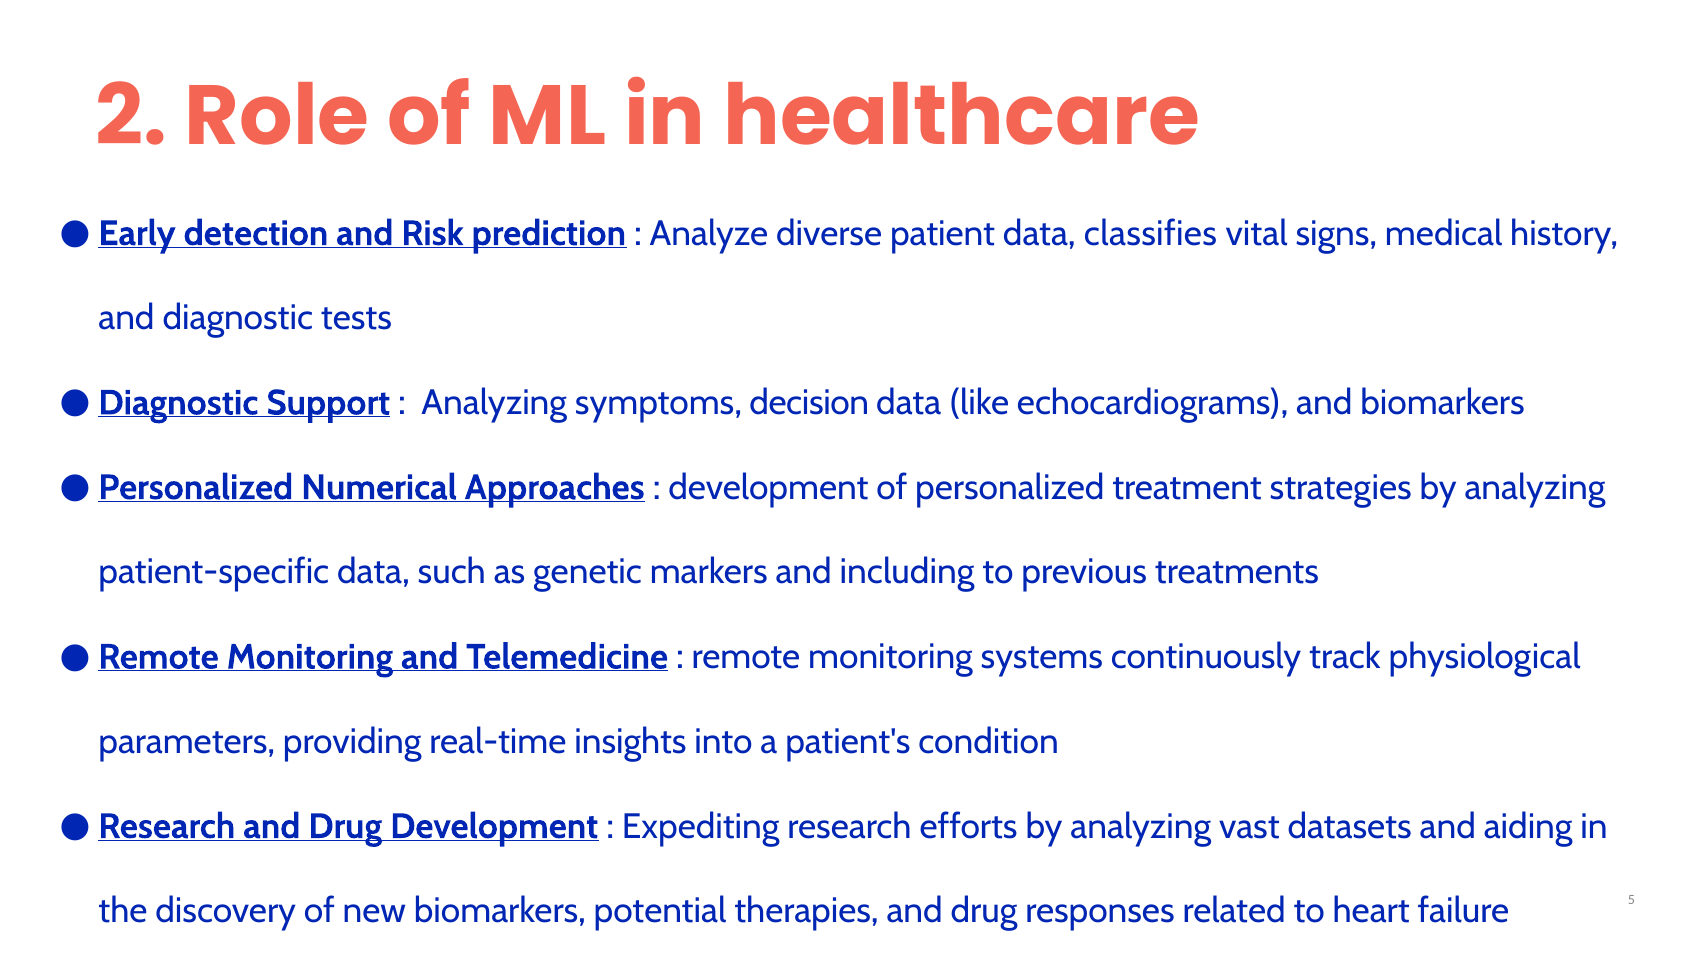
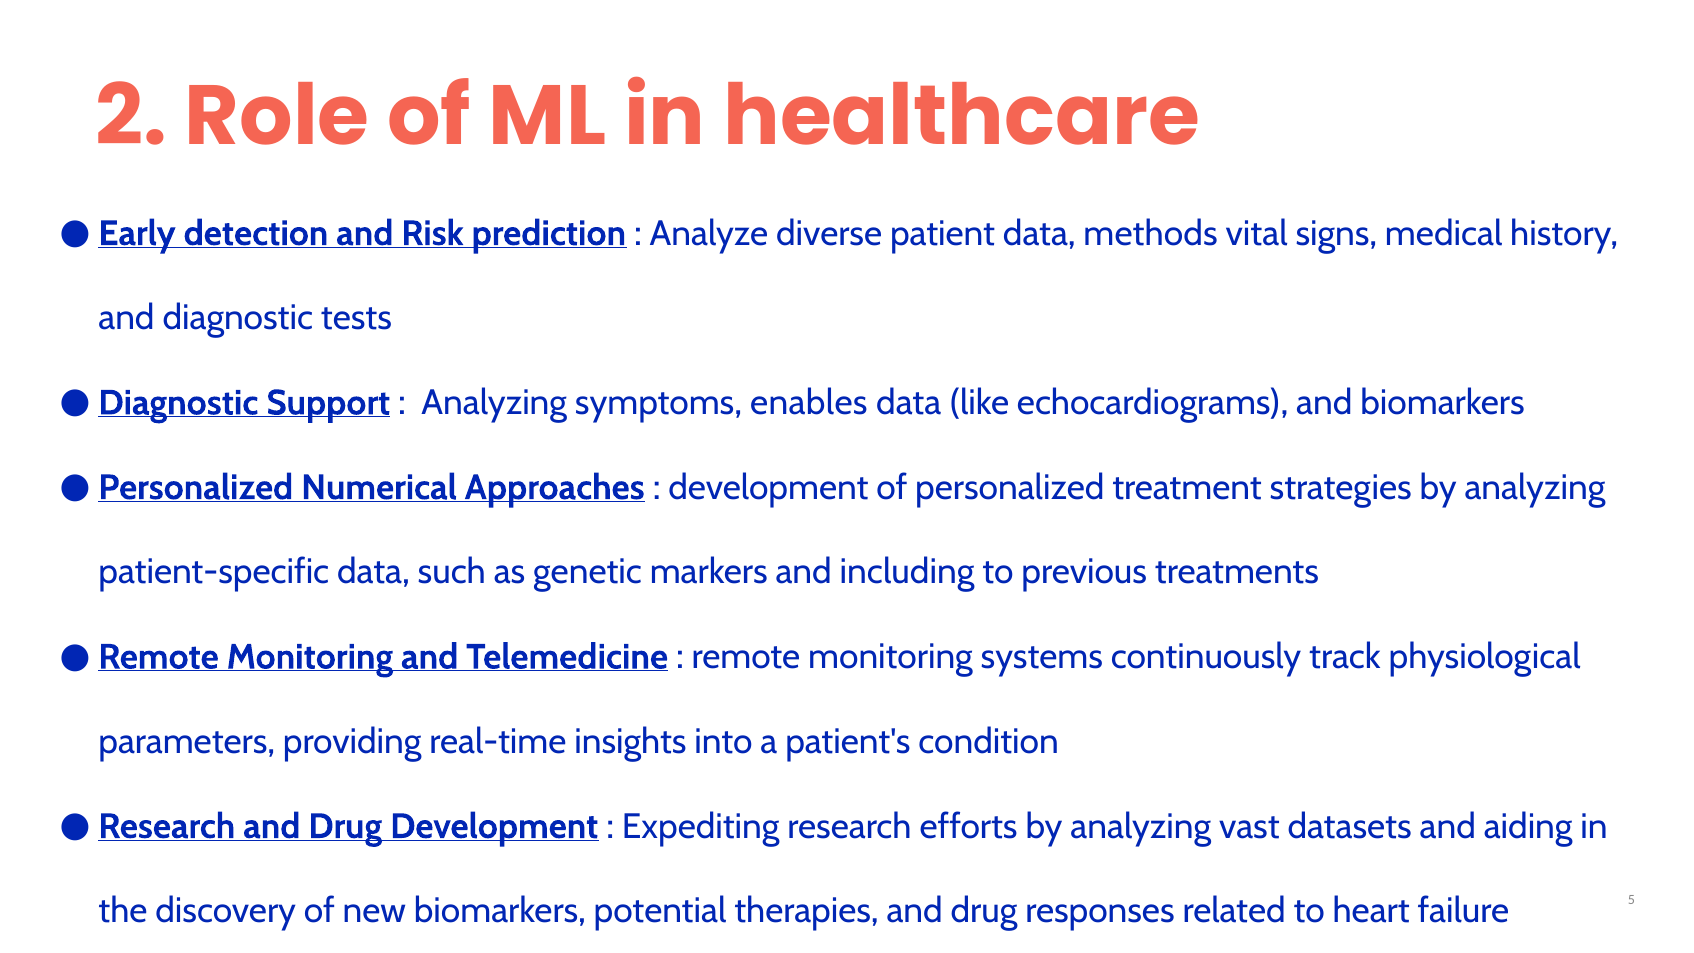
classifies: classifies -> methods (1151, 233)
decision: decision -> enables (809, 403)
